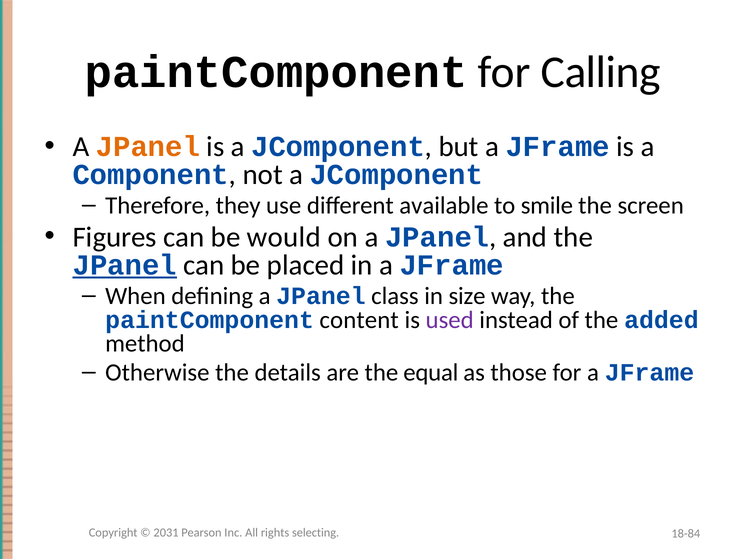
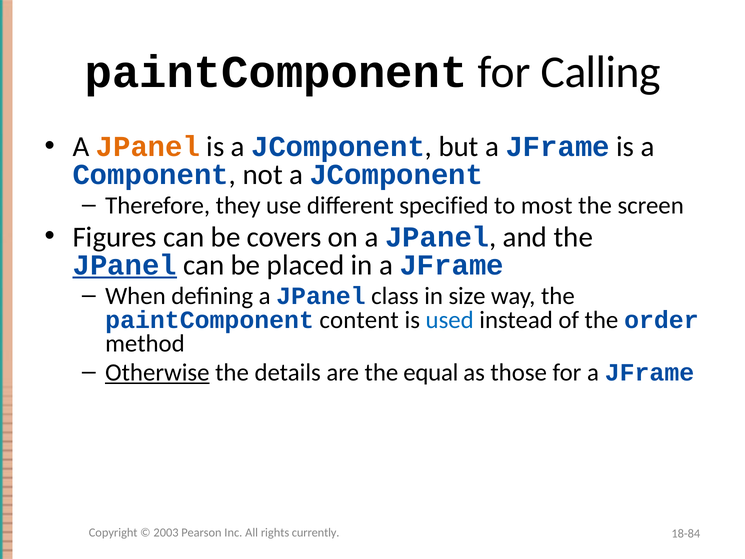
available: available -> specified (444, 206)
smile: smile -> most (547, 206)
would: would -> covers (284, 237)
used colour: purple -> blue (450, 320)
added: added -> order (661, 320)
Otherwise underline: none -> present (157, 372)
2031: 2031 -> 2003 (166, 532)
selecting: selecting -> currently (316, 532)
